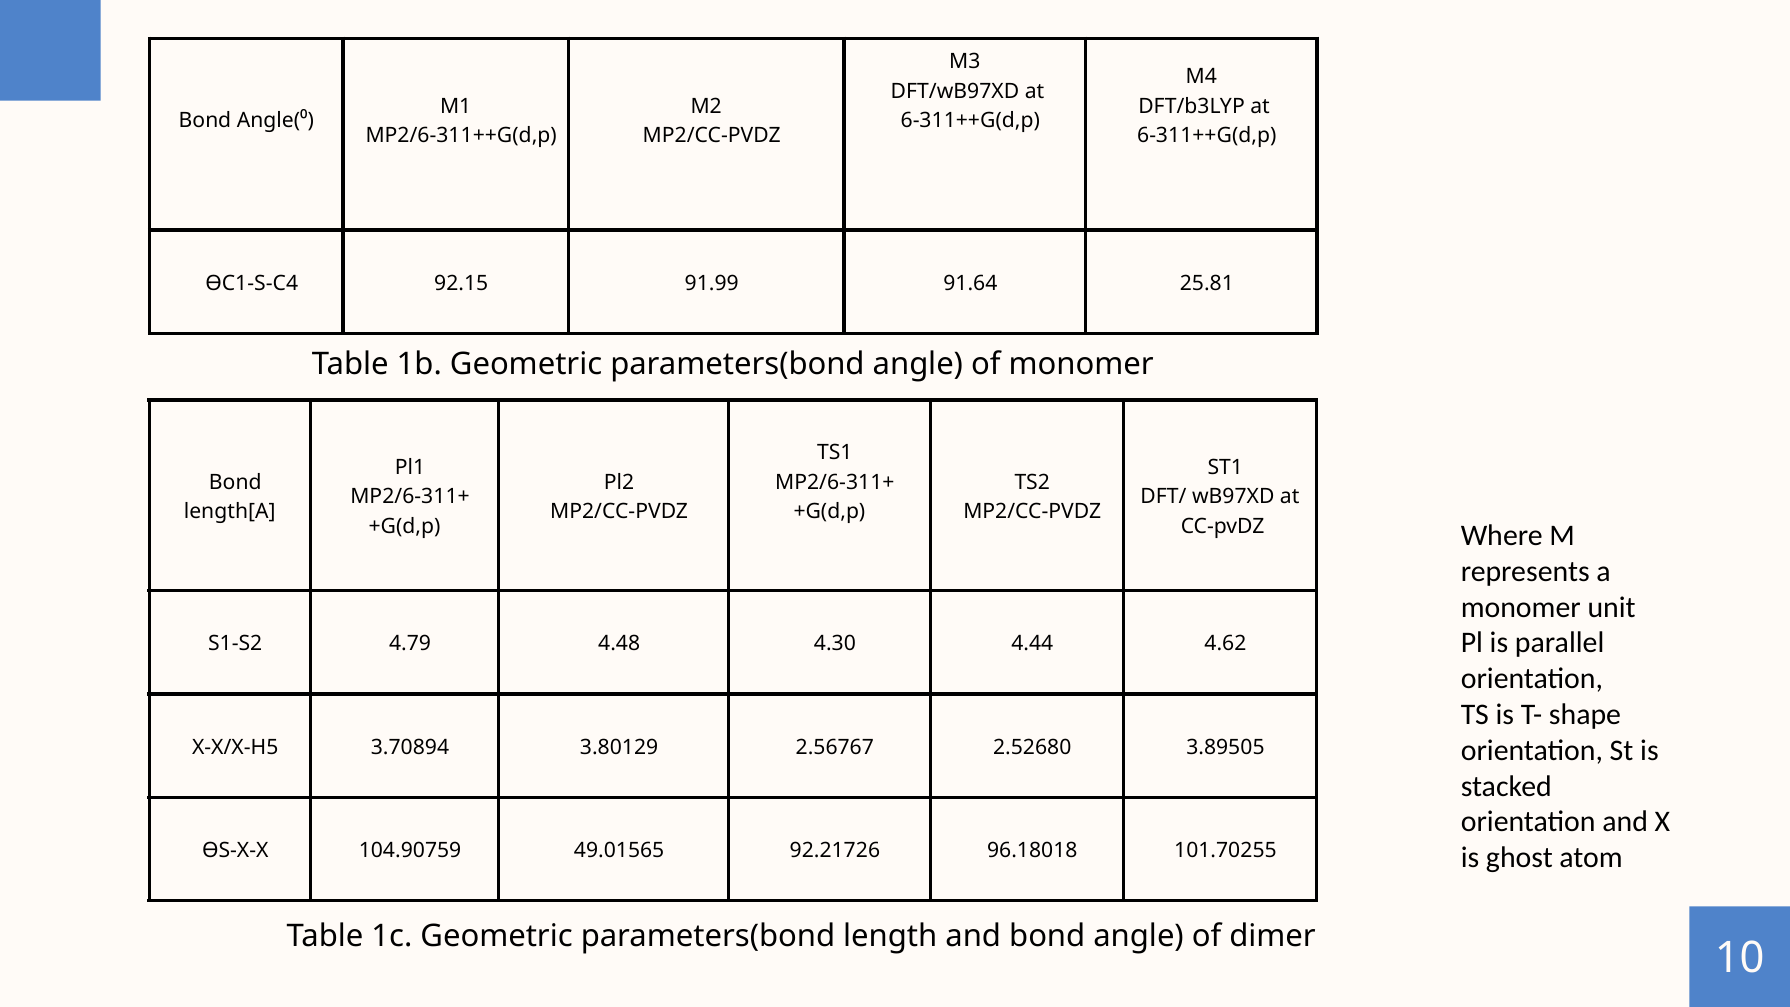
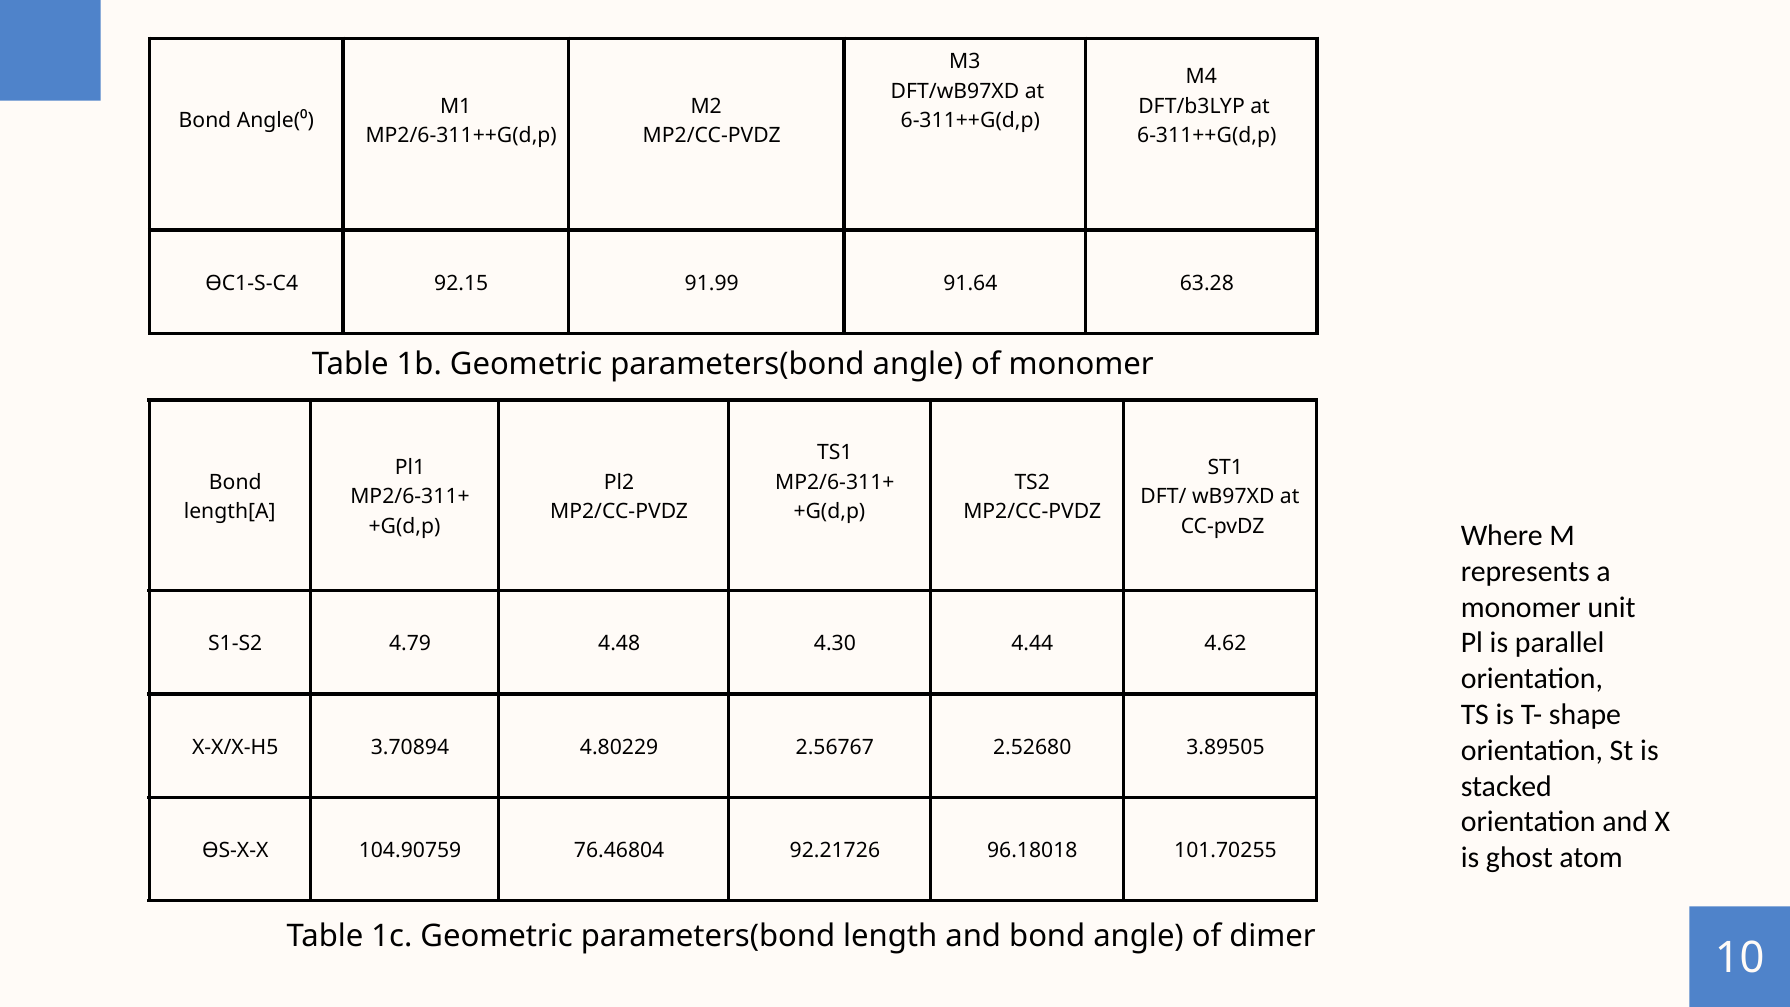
25.81: 25.81 -> 63.28 (1207, 283)
3.80129: 3.80129 -> 4.80229 (619, 747)
49.01565: 49.01565 -> 76.46804 (619, 850)
